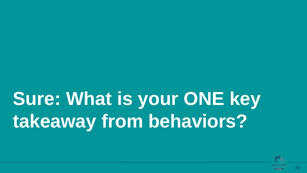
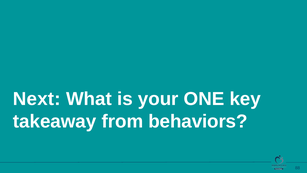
Sure: Sure -> Next (37, 99)
